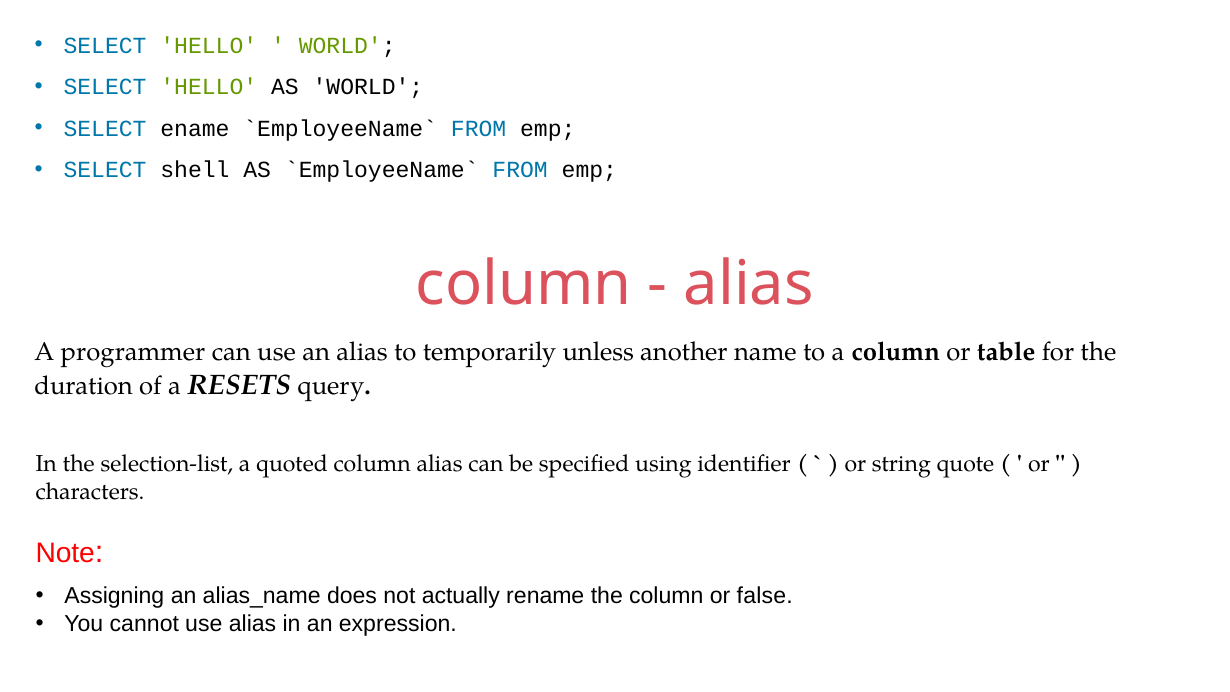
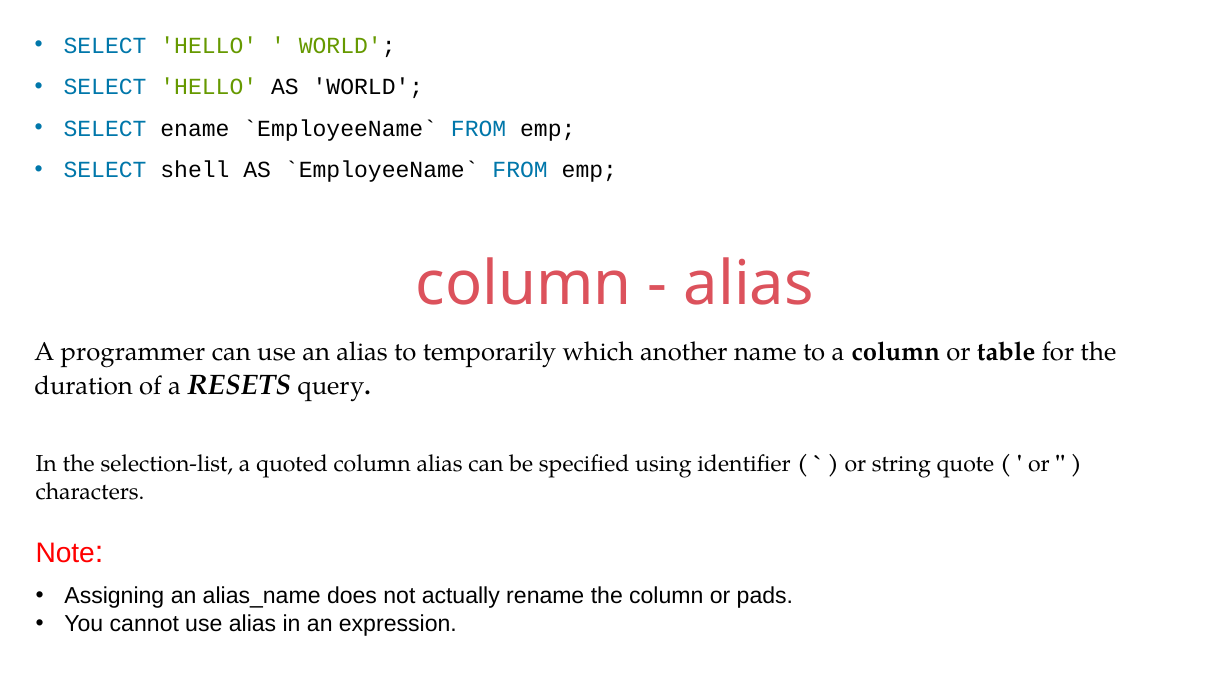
unless: unless -> which (598, 352)
false: false -> pads (765, 596)
